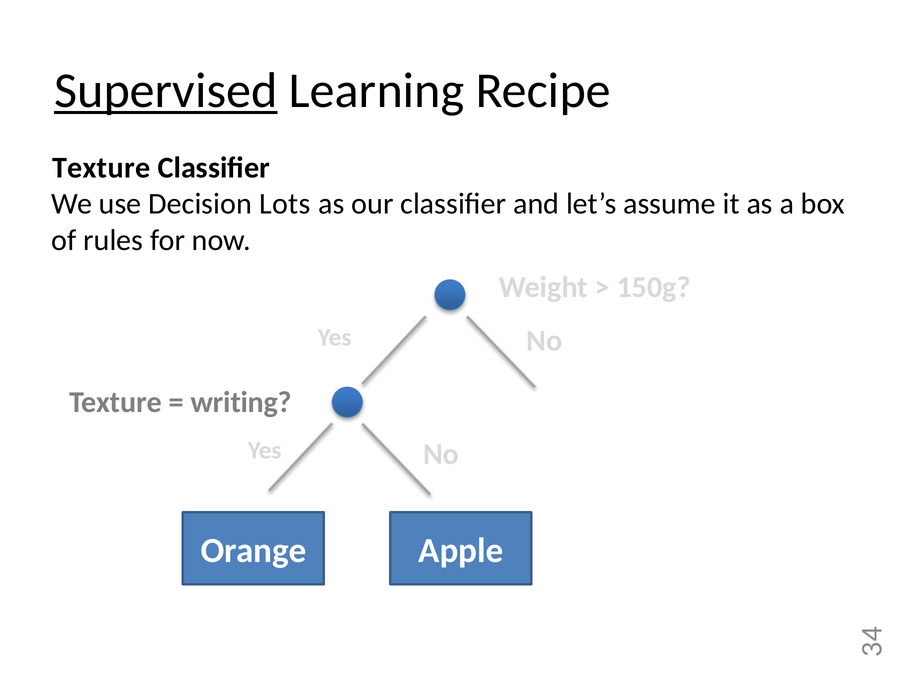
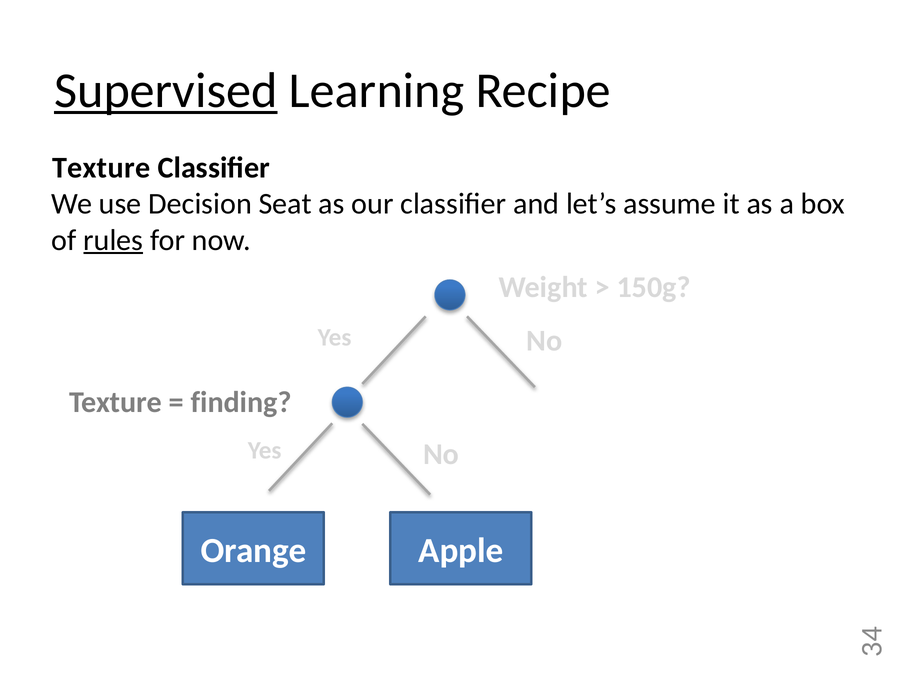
Lots: Lots -> Seat (285, 204)
rules underline: none -> present (113, 240)
writing: writing -> finding (241, 402)
